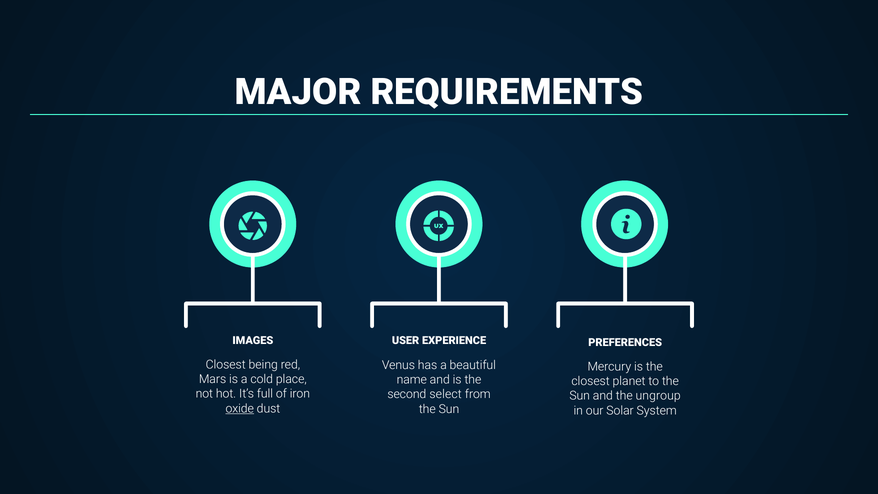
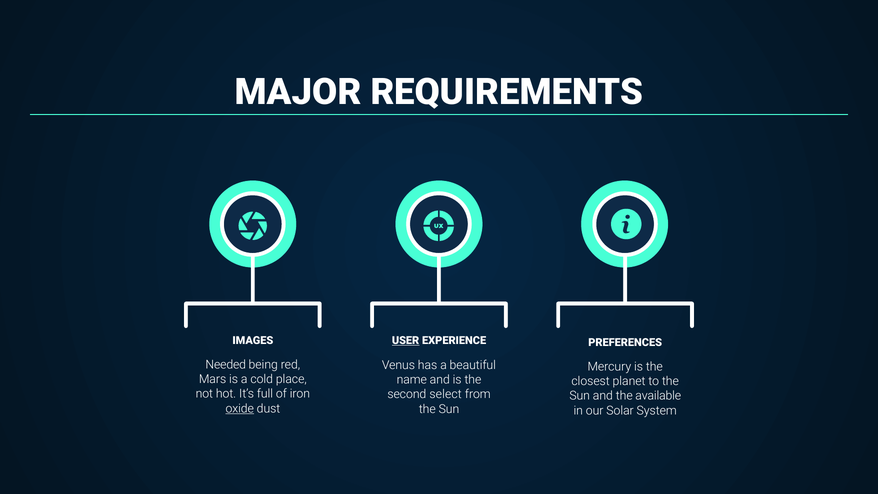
USER underline: none -> present (406, 341)
Closest: Closest -> Needed (226, 365)
ungroup: ungroup -> available (658, 396)
